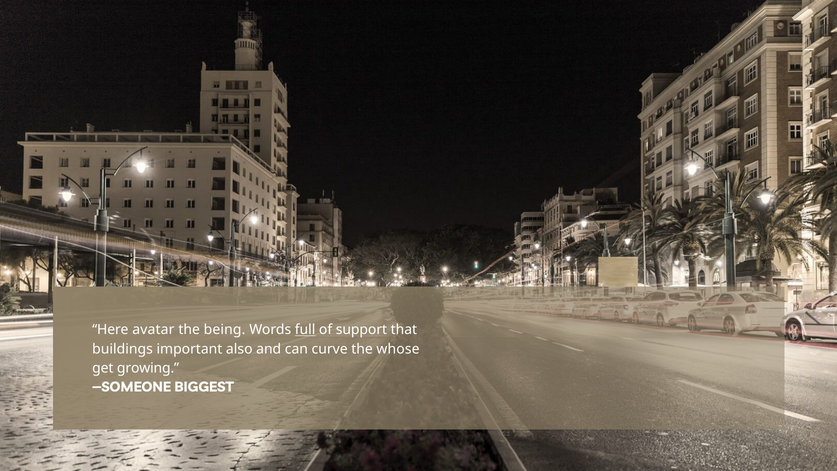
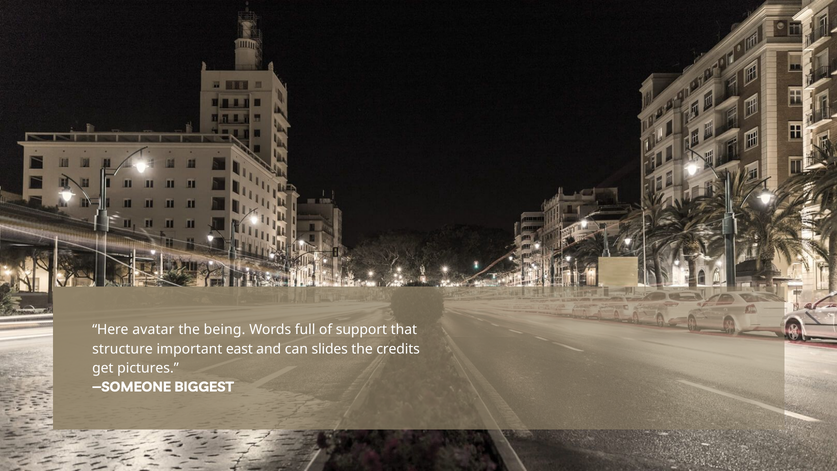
full underline: present -> none (305, 330)
buildings: buildings -> structure (122, 349)
also: also -> east (239, 349)
curve: curve -> slides (330, 349)
whose: whose -> credits (398, 349)
growing: growing -> pictures (148, 368)
